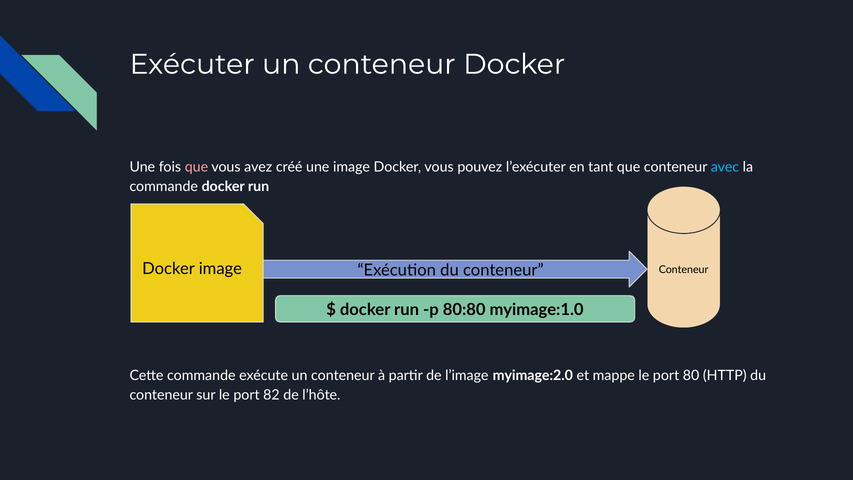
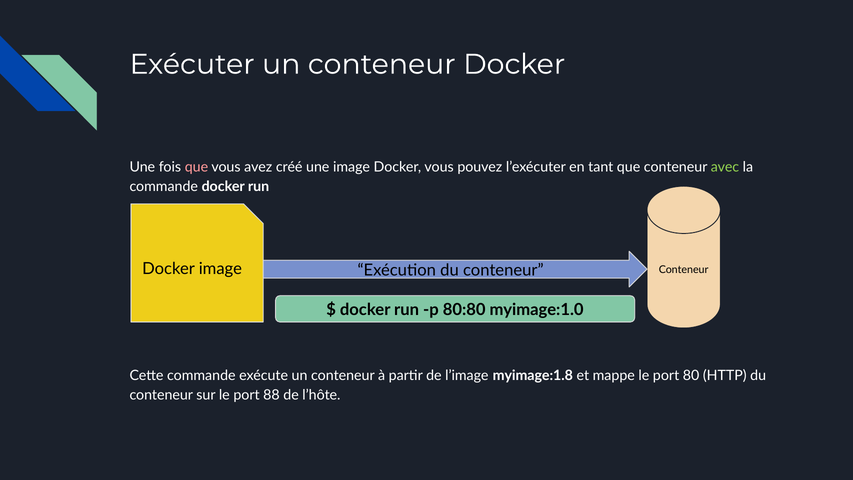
avec colour: light blue -> light green (725, 167)
myimage:2.0: myimage:2.0 -> myimage:1.8 (533, 375)
82: 82 -> 88 (271, 395)
